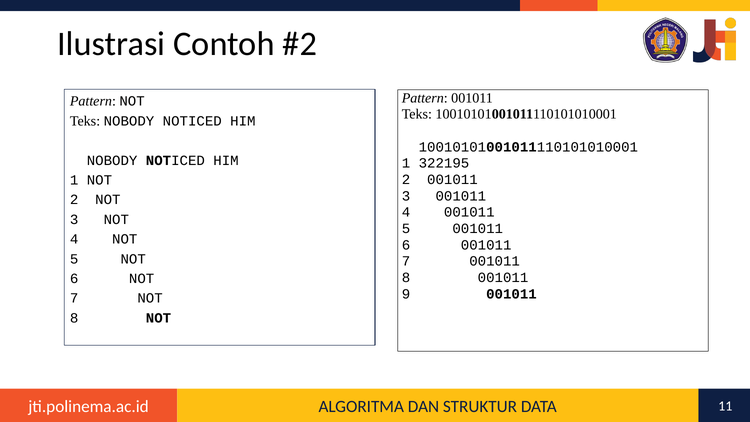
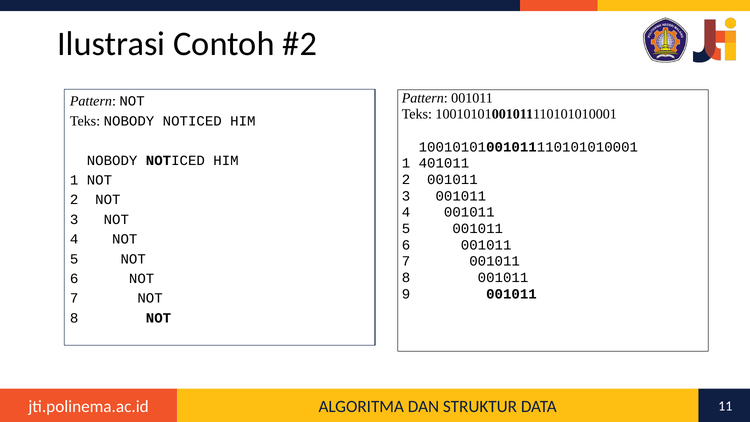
322195: 322195 -> 401011 (444, 163)
